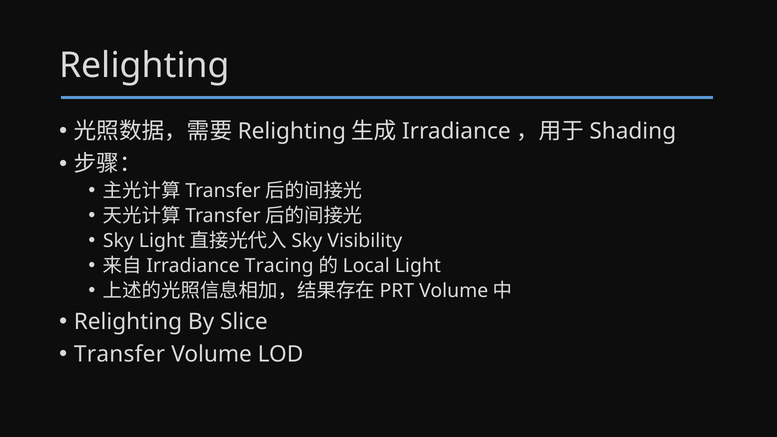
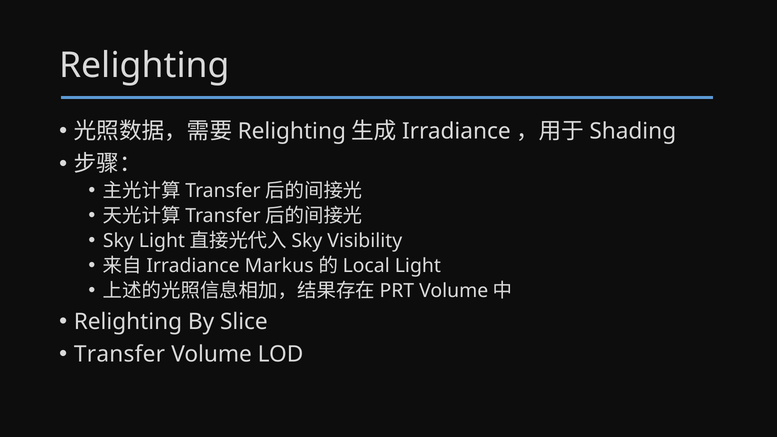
Tracing: Tracing -> Markus (279, 266)
